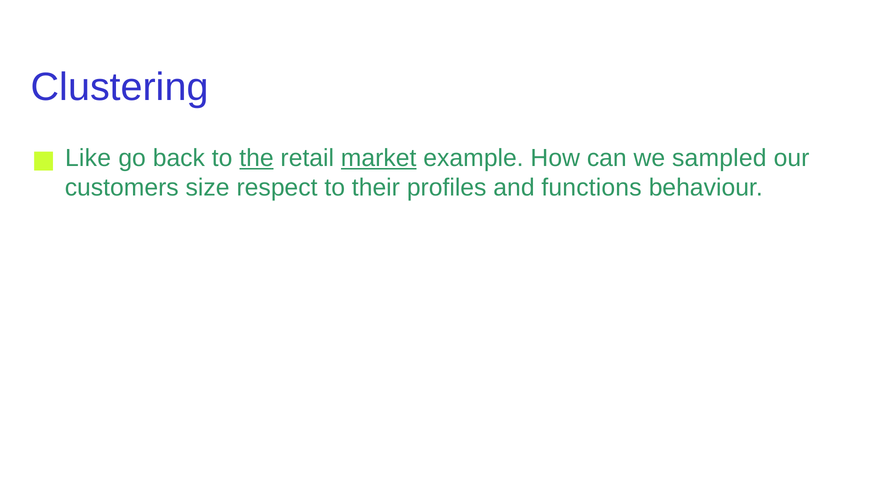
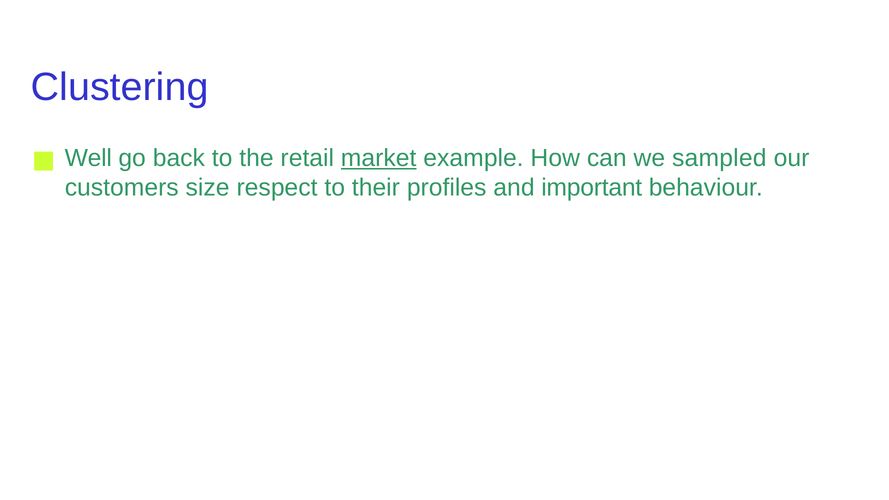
Like: Like -> Well (88, 158)
the underline: present -> none (257, 158)
functions: functions -> important (592, 188)
